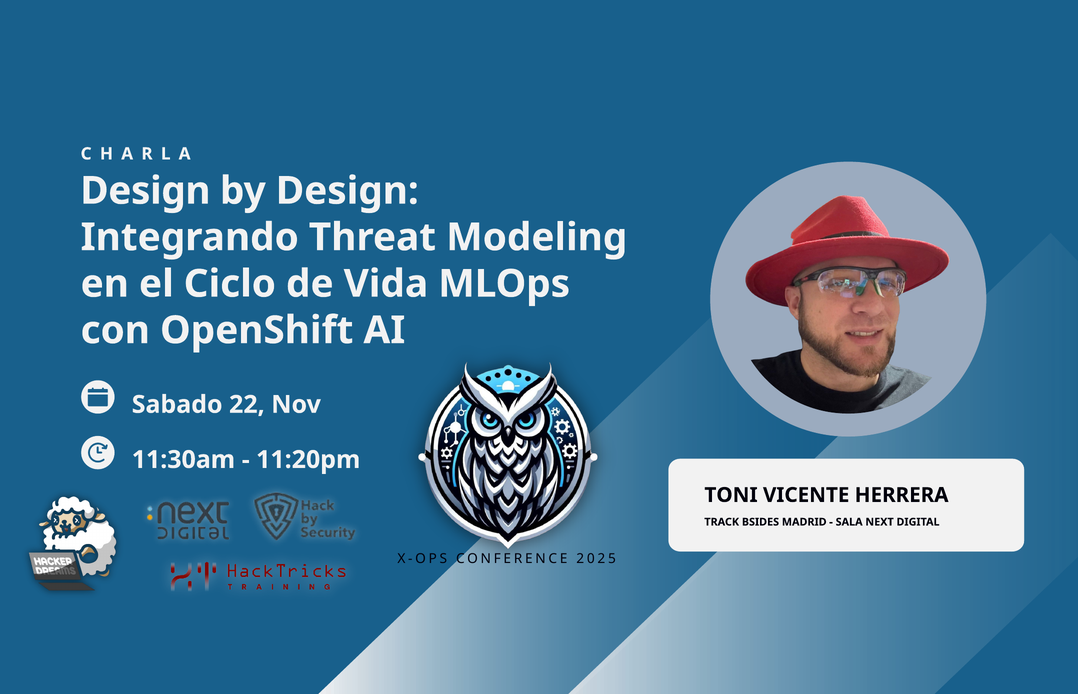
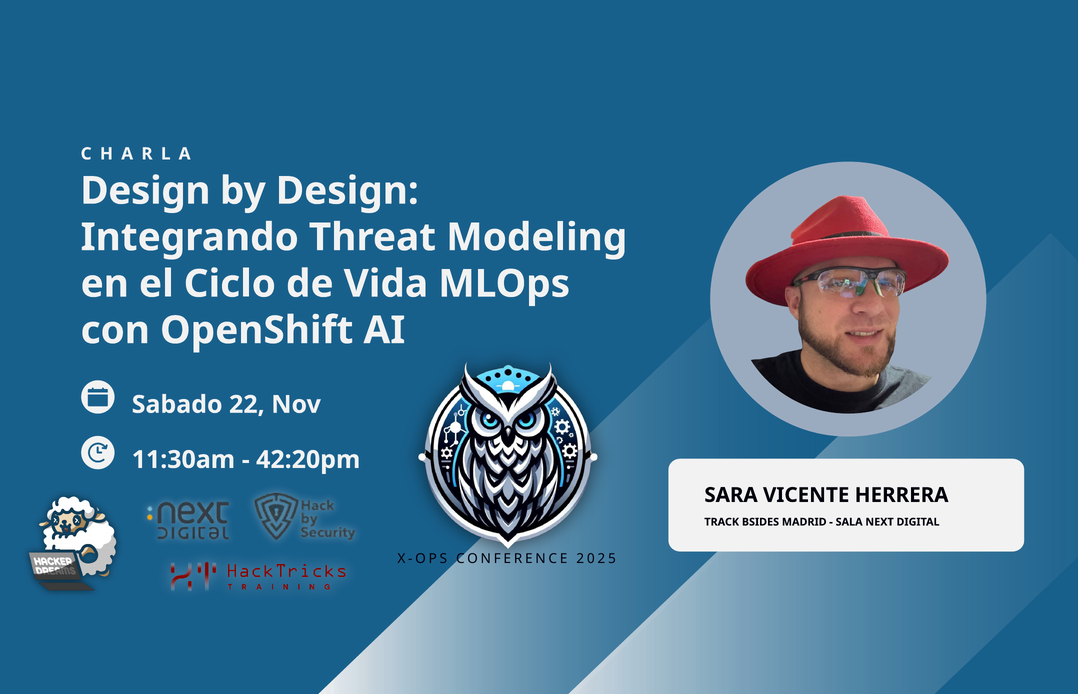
11:20pm: 11:20pm -> 42:20pm (308, 460)
TONI: TONI -> SARA (731, 495)
